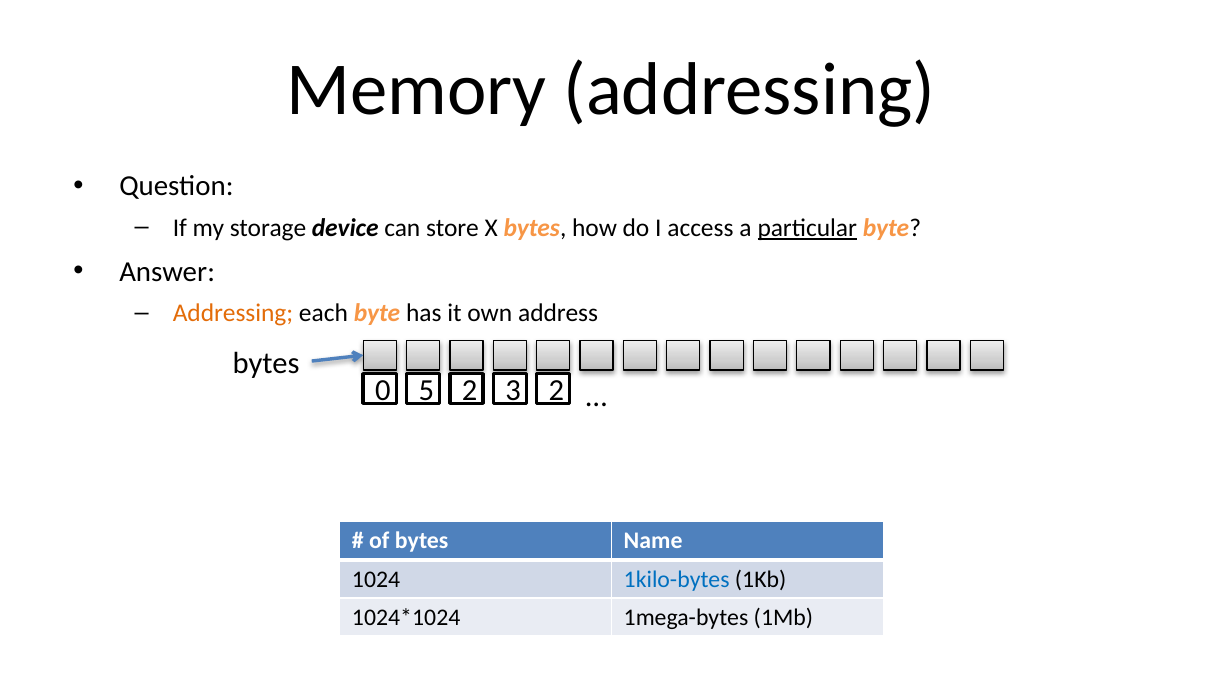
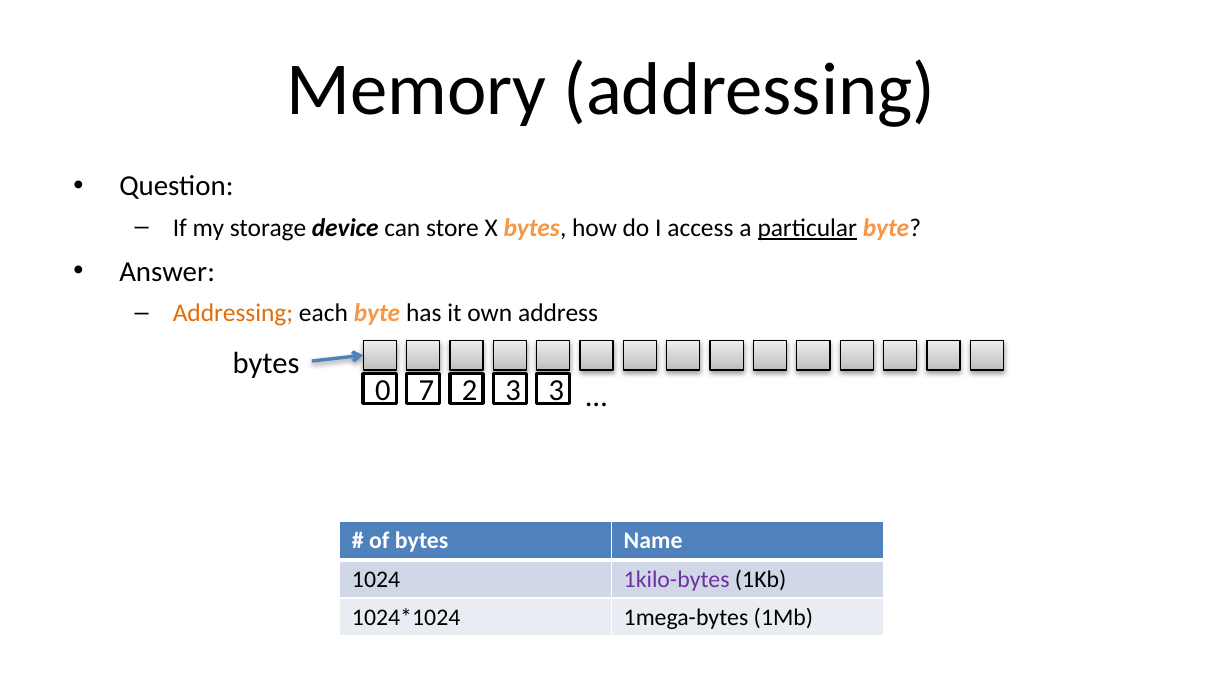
5: 5 -> 7 (426, 391)
3 2: 2 -> 3 (556, 391)
1kilo-bytes colour: blue -> purple (677, 579)
